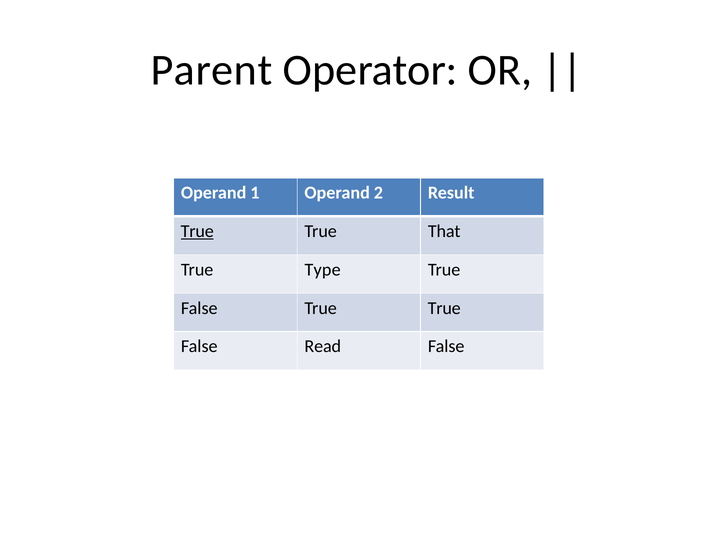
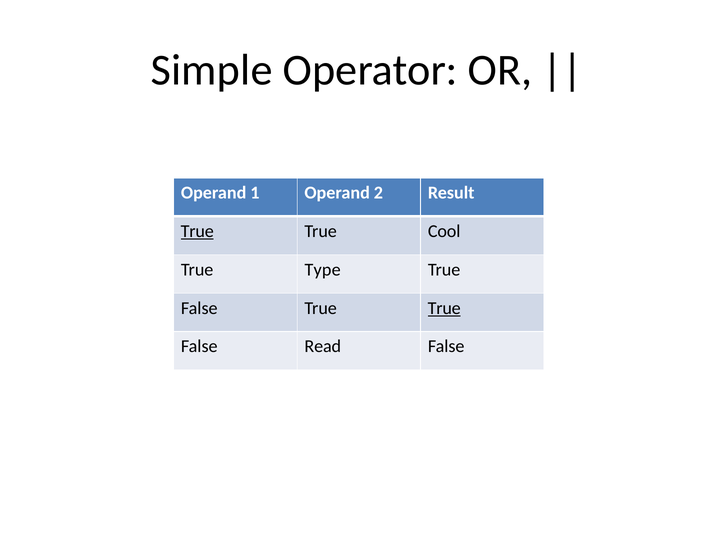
Parent: Parent -> Simple (212, 70)
That: That -> Cool (444, 231)
True underline: none -> present (444, 308)
